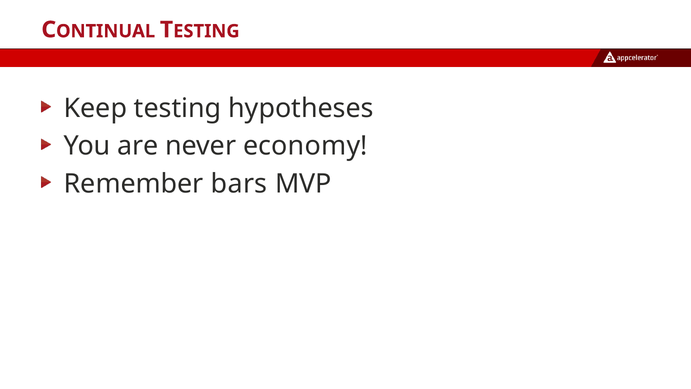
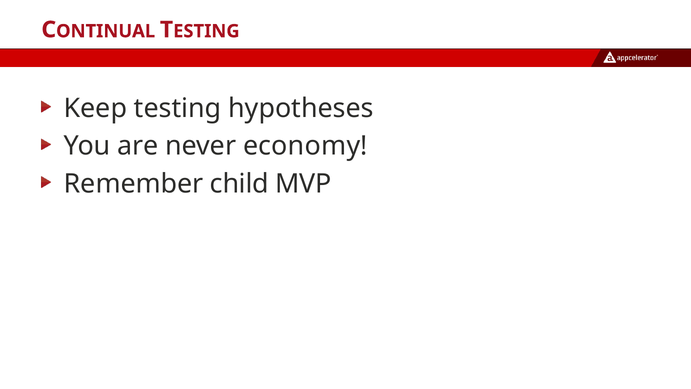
bars: bars -> child (239, 184)
